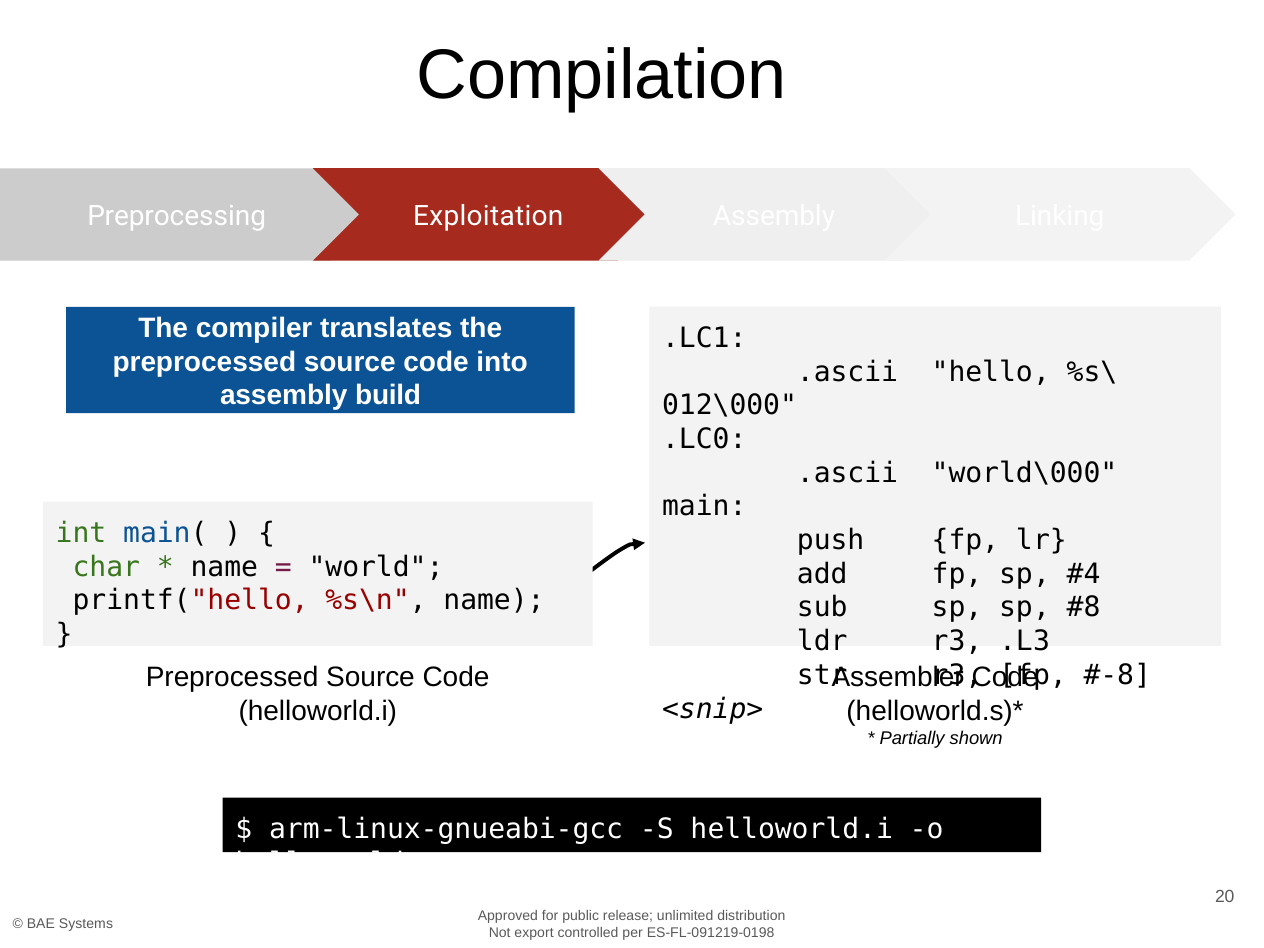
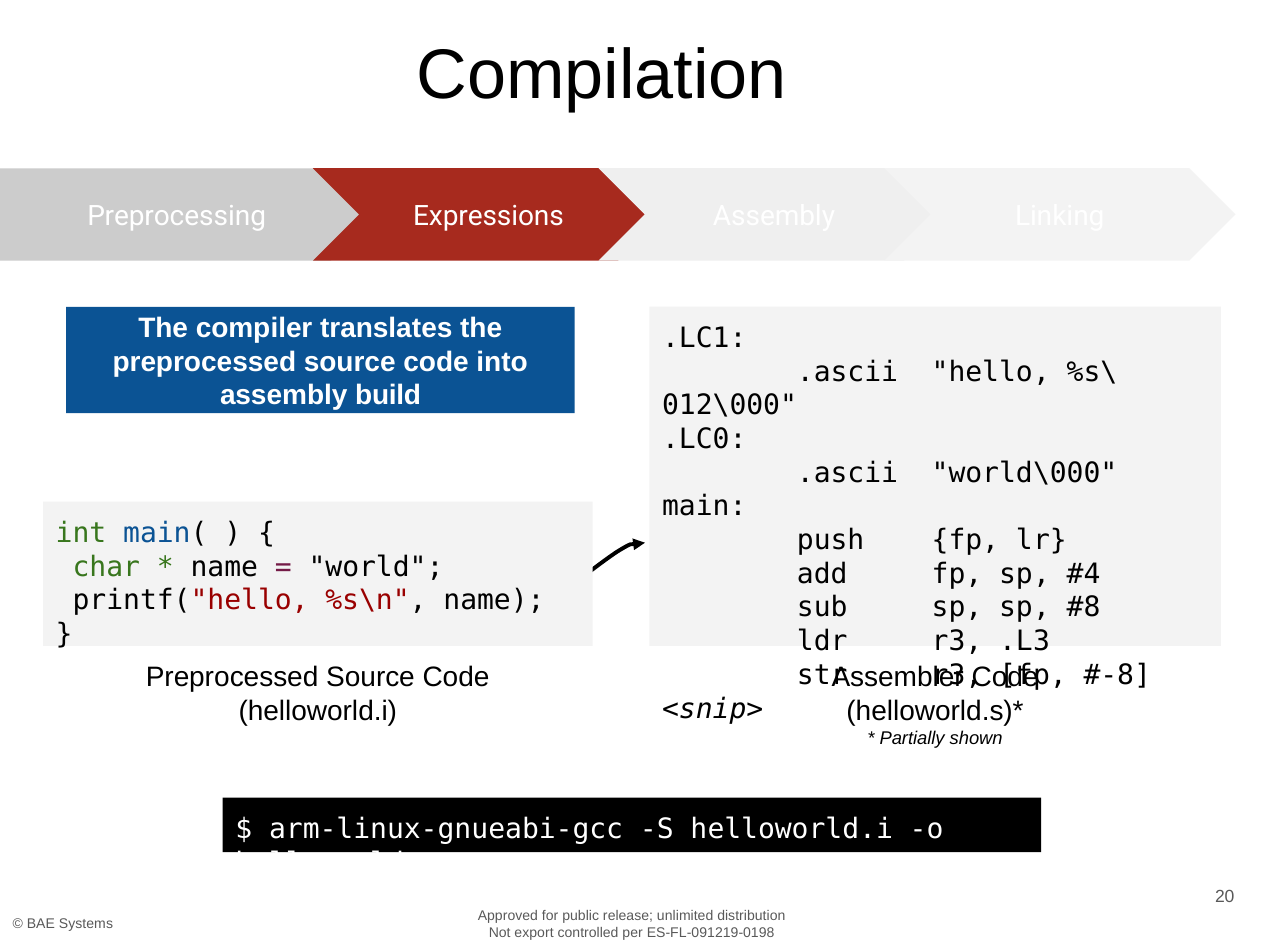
Exploitation: Exploitation -> Expressions (488, 216)
